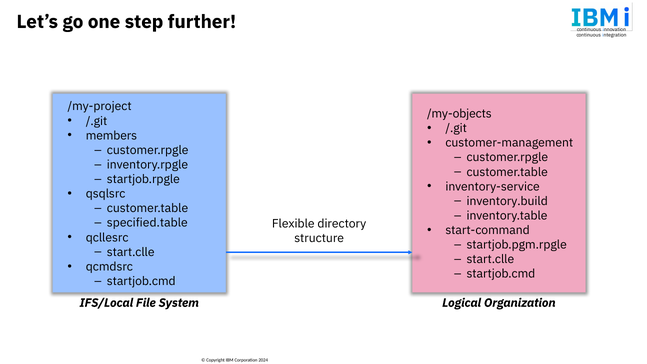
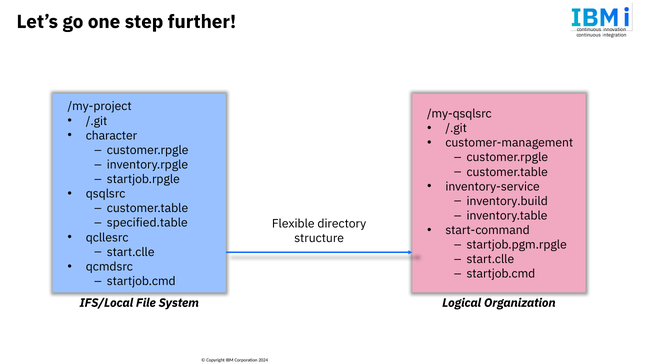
/my-objects: /my-objects -> /my-qsqlsrc (459, 114)
members: members -> character (111, 136)
